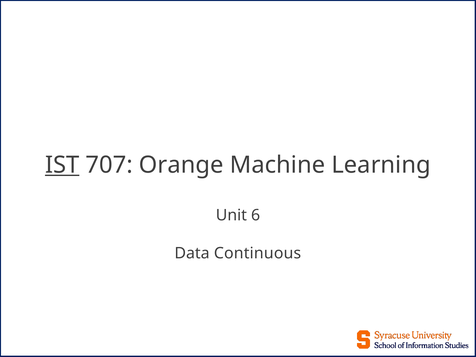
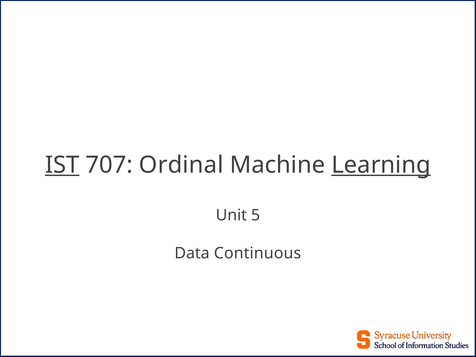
Orange: Orange -> Ordinal (181, 165)
Learning underline: none -> present (381, 165)
6: 6 -> 5 (256, 215)
